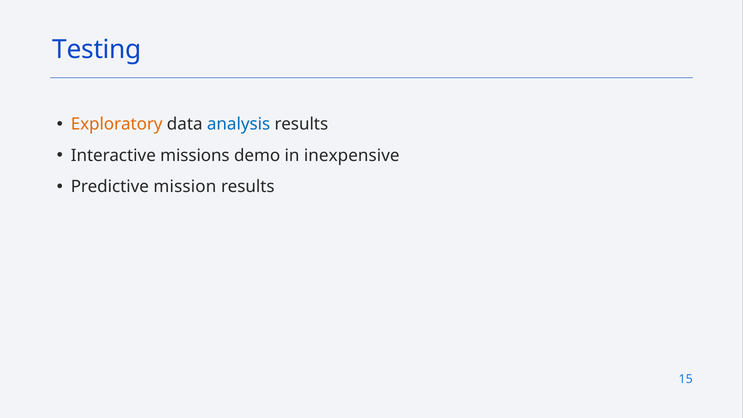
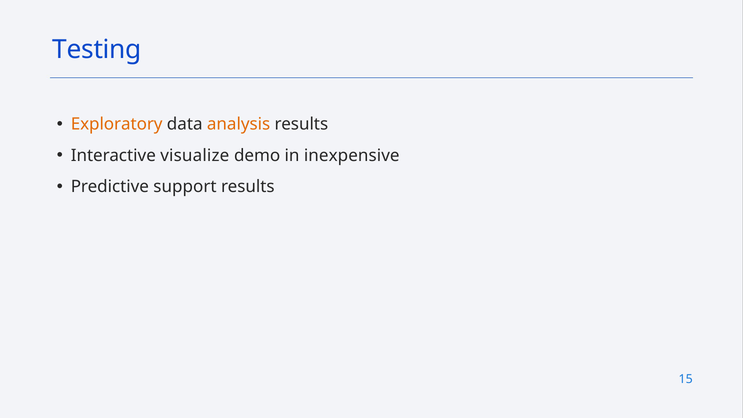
analysis colour: blue -> orange (239, 124)
missions: missions -> visualize (195, 156)
mission: mission -> support (185, 187)
